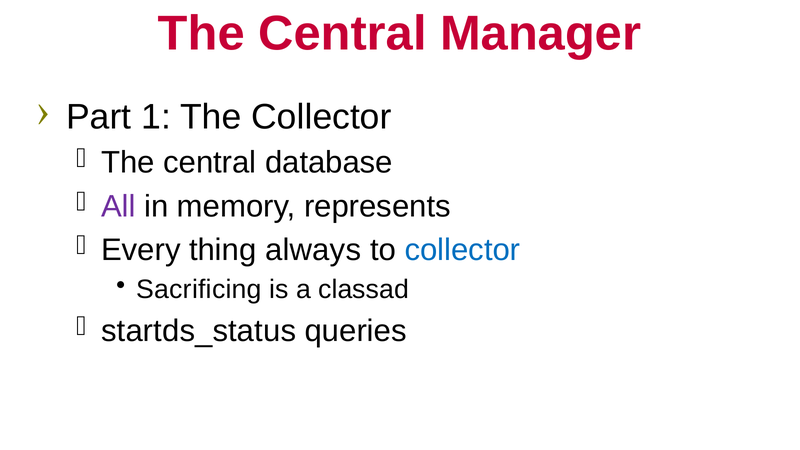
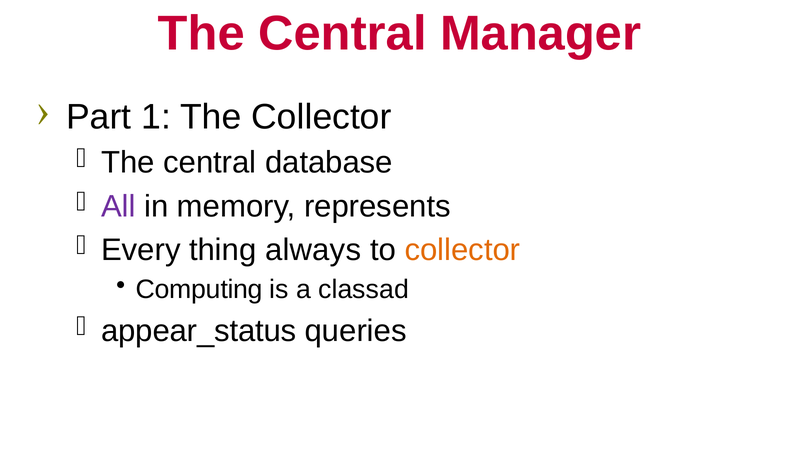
collector colour: blue -> orange (462, 250)
Sacrificing: Sacrificing -> Computing (199, 290)
startds_status: startds_status -> appear_status (199, 331)
